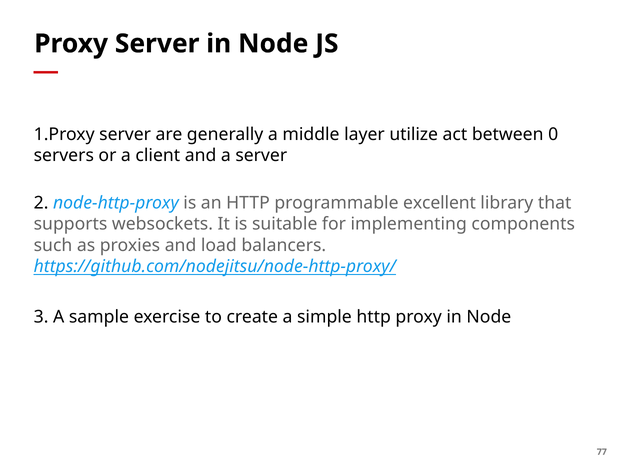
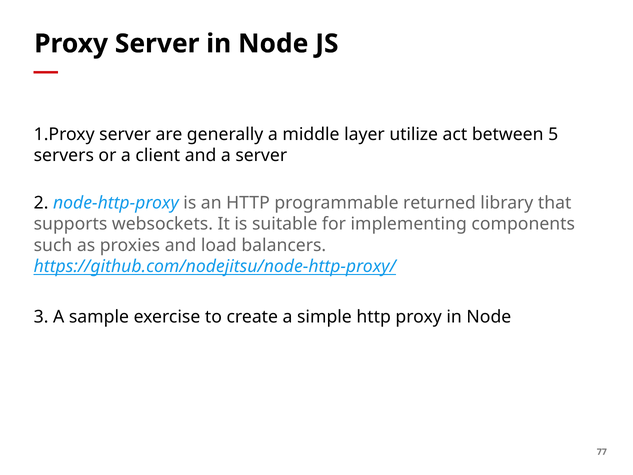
0: 0 -> 5 (553, 134)
excellent: excellent -> returned (439, 203)
